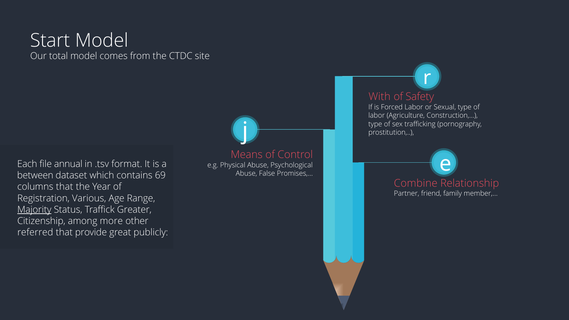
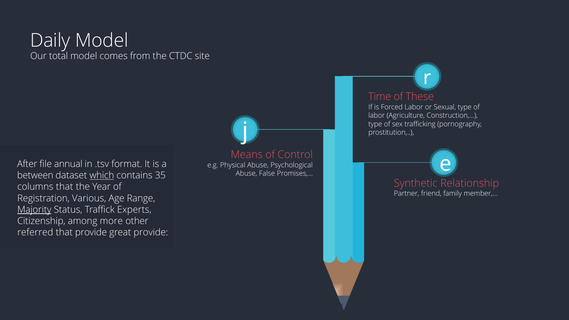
Start: Start -> Daily (50, 41)
With: With -> Time (380, 97)
Safety: Safety -> These (420, 97)
Each: Each -> After (27, 164)
which underline: none -> present (102, 176)
69: 69 -> 35 (160, 176)
Combine: Combine -> Synthetic (416, 183)
Greater: Greater -> Experts (134, 210)
great publicly: publicly -> provide (151, 232)
